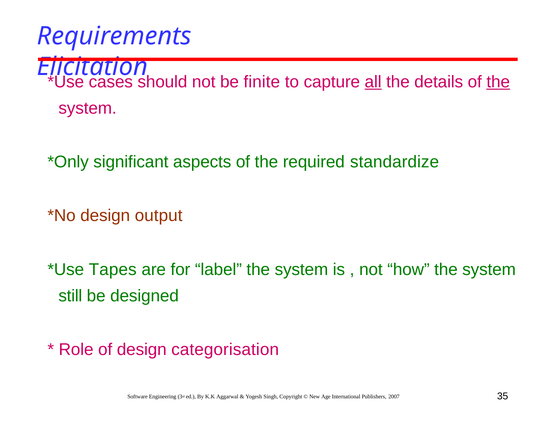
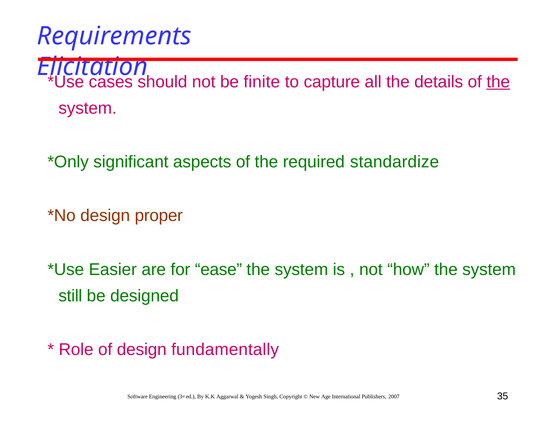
all underline: present -> none (373, 82)
output: output -> proper (159, 216)
Tapes: Tapes -> Easier (113, 269)
label: label -> ease (218, 269)
categorisation: categorisation -> fundamentally (225, 349)
